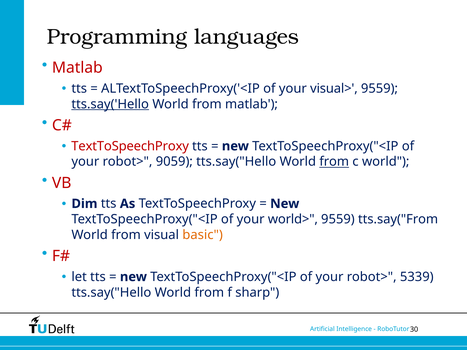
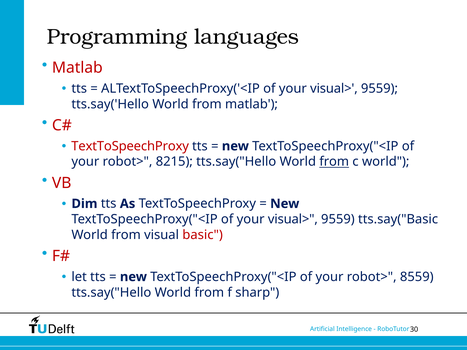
tts.say('Hello underline: present -> none (110, 104)
9059: 9059 -> 8215 (174, 162)
TextToSpeechProxy("<IP of your world>: world> -> visual> (293, 219)
tts.say("From: tts.say("From -> tts.say("Basic (398, 219)
basic colour: orange -> red (203, 235)
5339: 5339 -> 8559 (417, 277)
